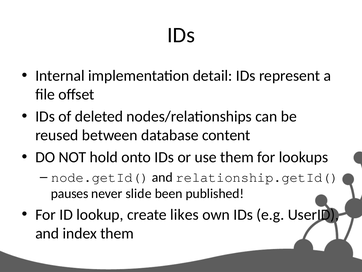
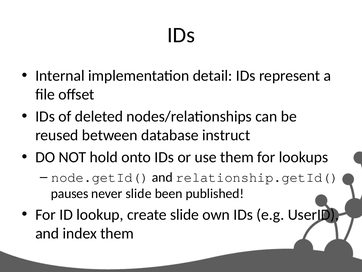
content: content -> instruct (226, 135)
create likes: likes -> slide (185, 214)
